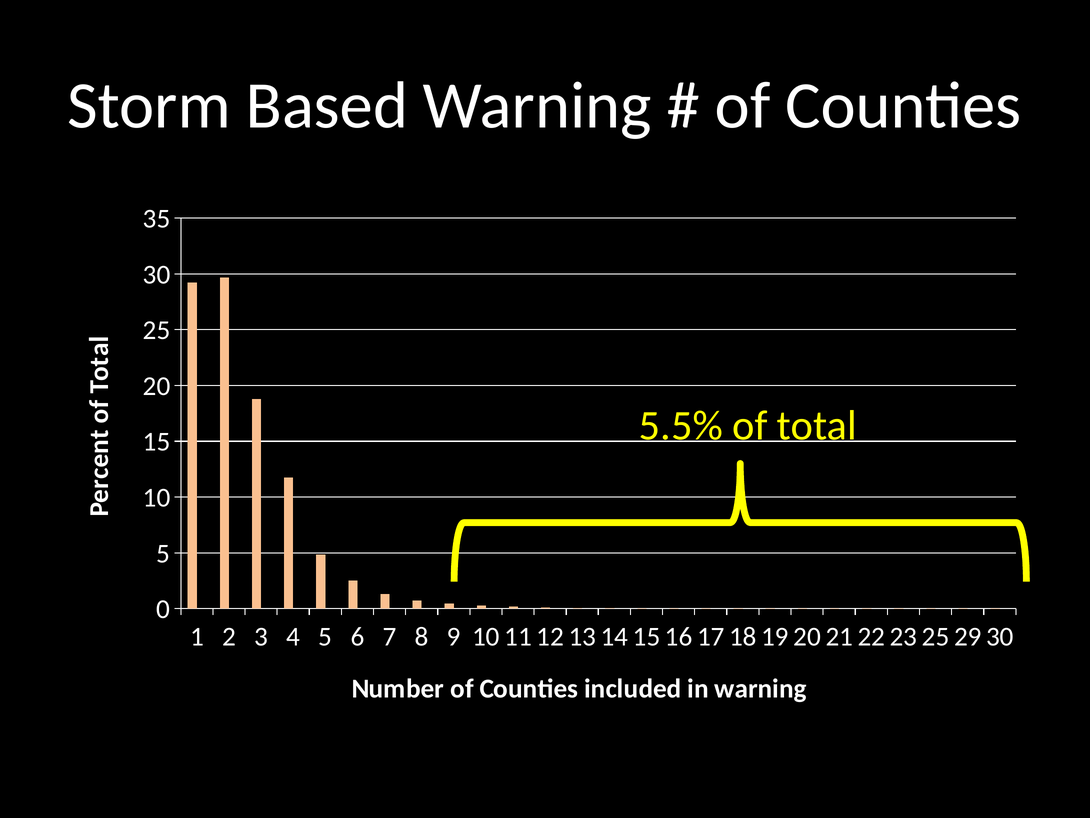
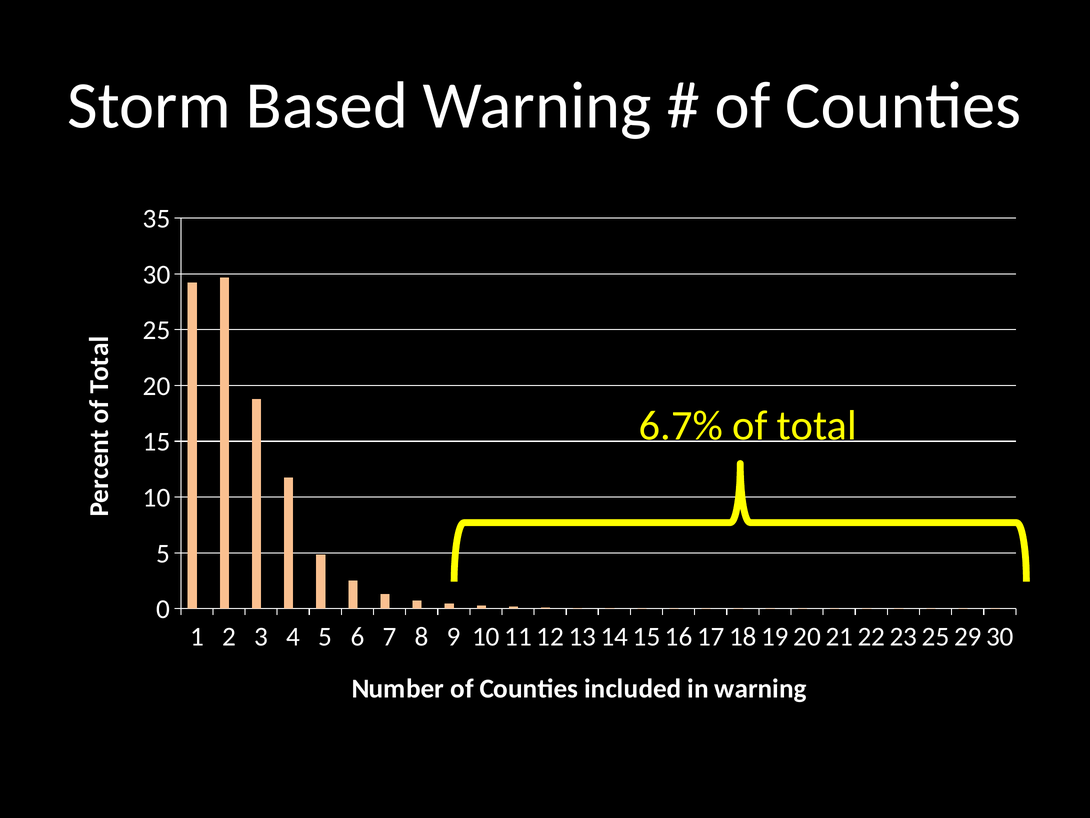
5.5%: 5.5% -> 6.7% (681, 426)
